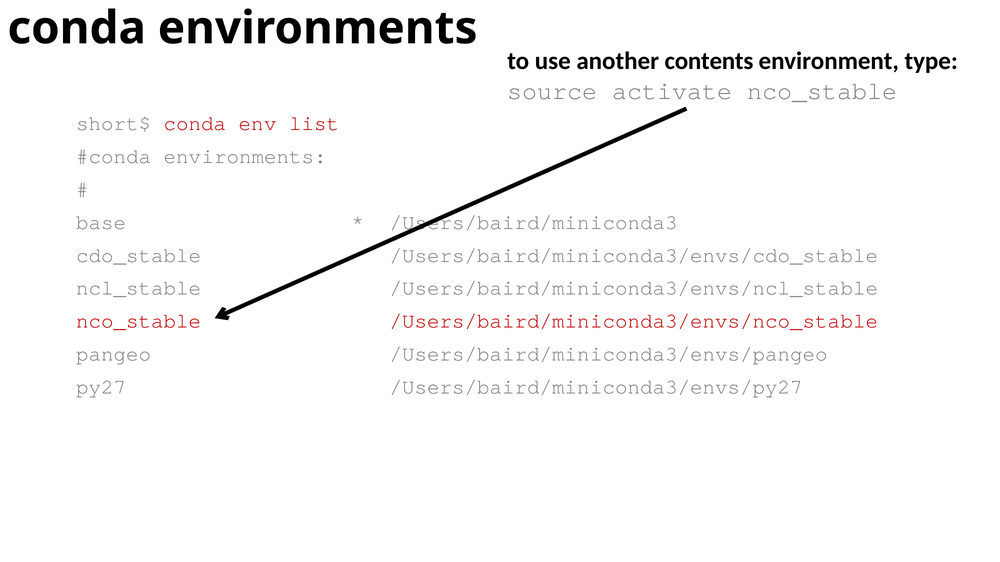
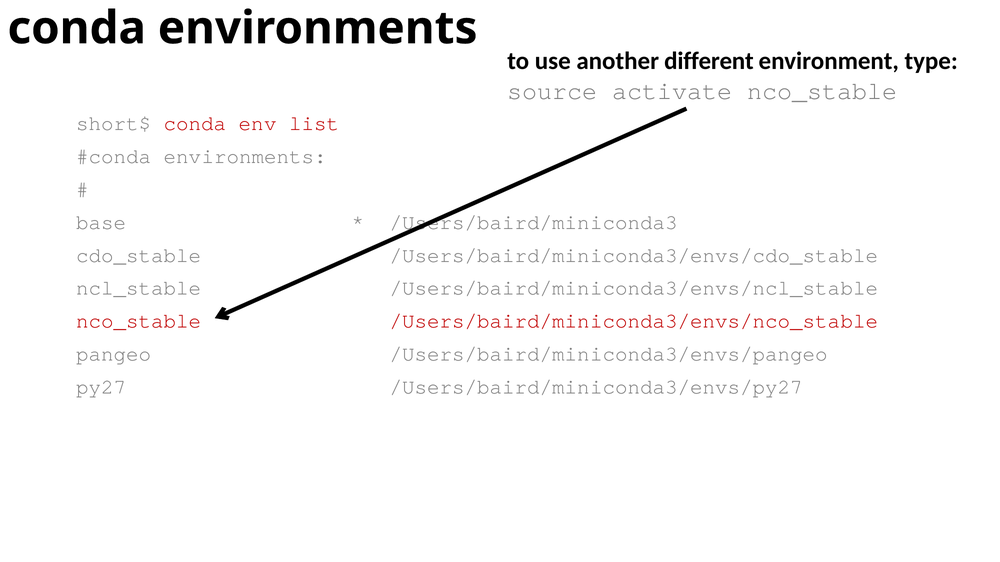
contents: contents -> different (709, 61)
